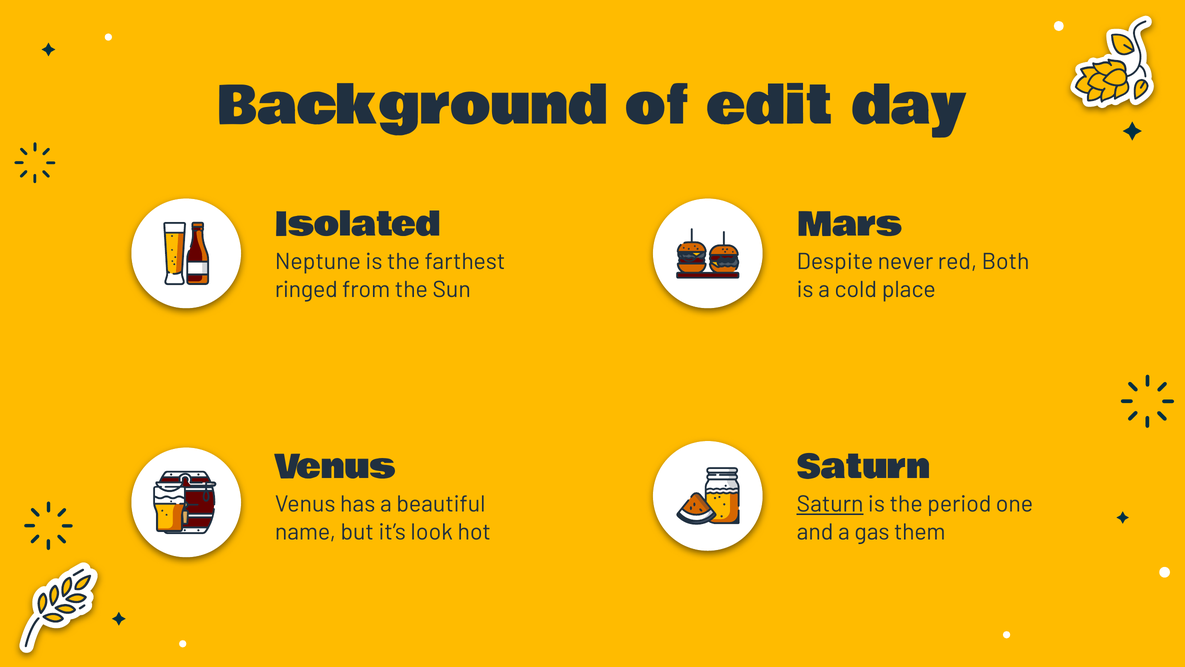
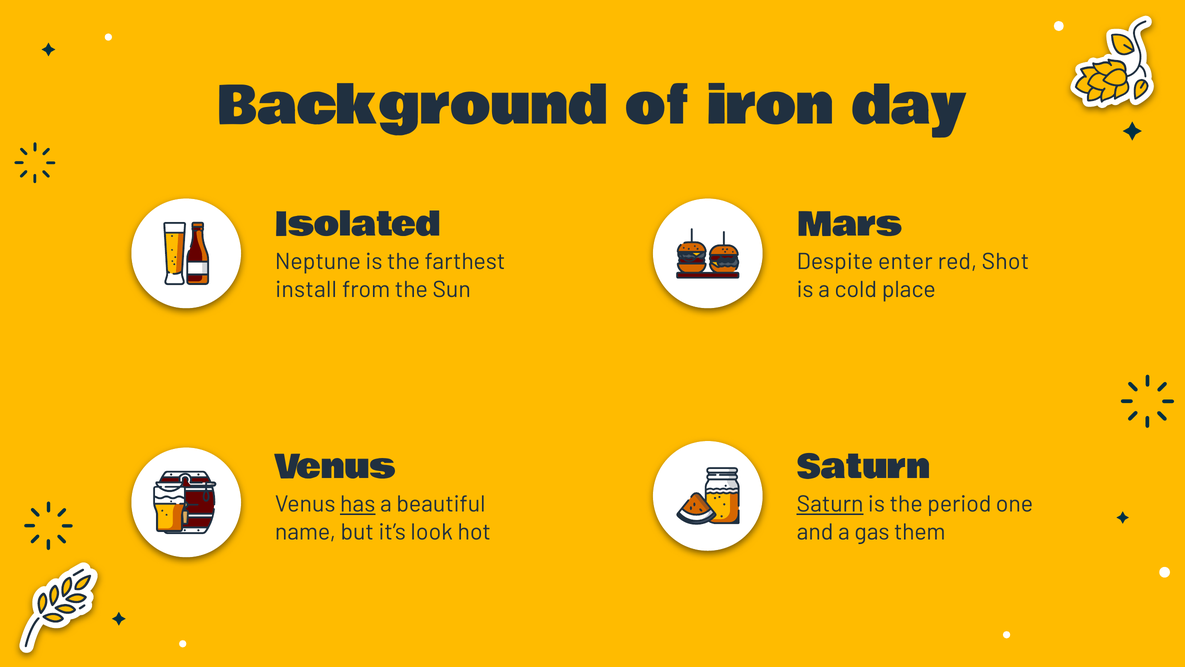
edit: edit -> iron (771, 106)
never: never -> enter (905, 262)
Both: Both -> Shot (1005, 262)
ringed: ringed -> install (306, 289)
has underline: none -> present (358, 504)
